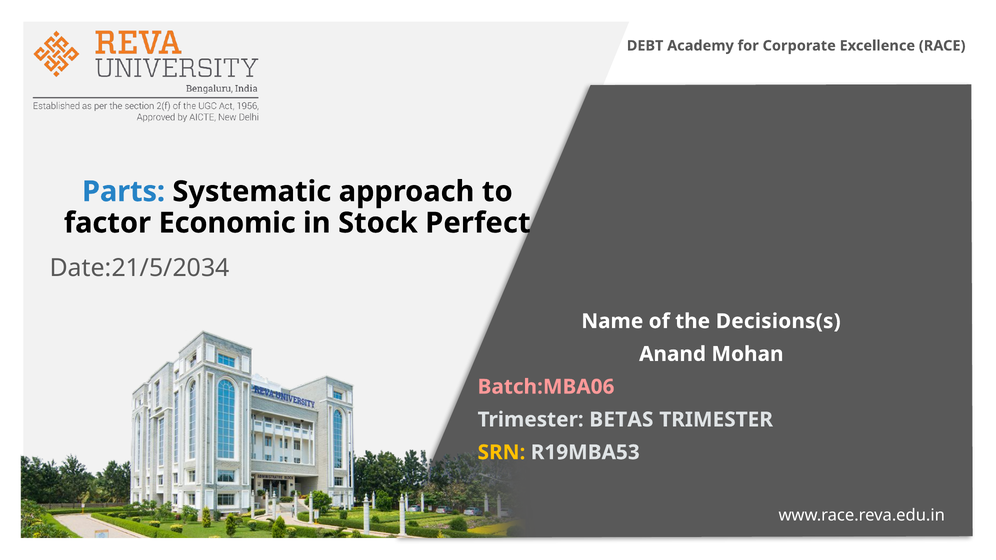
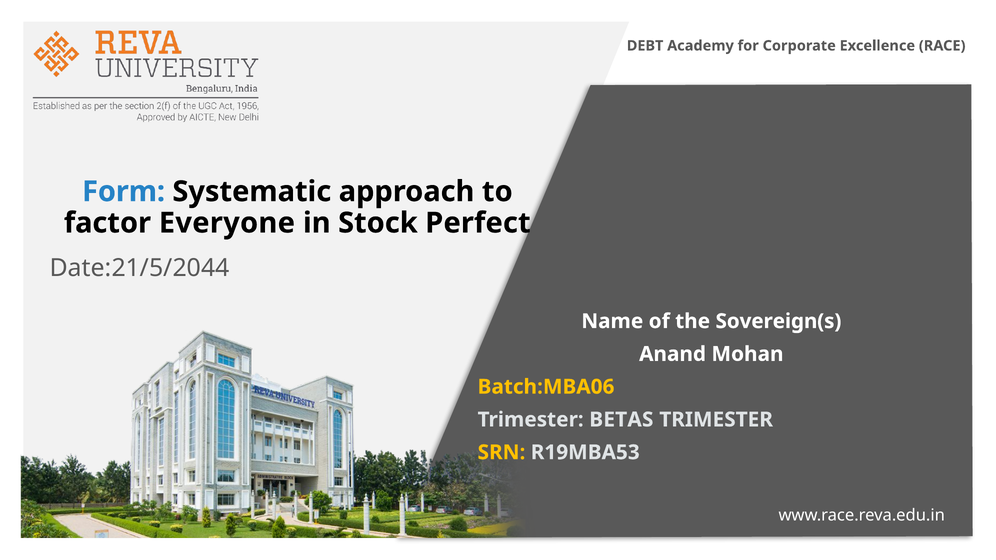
Parts: Parts -> Form (124, 192)
Economic: Economic -> Everyone (227, 223)
Date:21/5/2034: Date:21/5/2034 -> Date:21/5/2044 (140, 268)
Decisions(s: Decisions(s -> Sovereign(s (778, 321)
Batch:MBA06 colour: pink -> yellow (546, 387)
